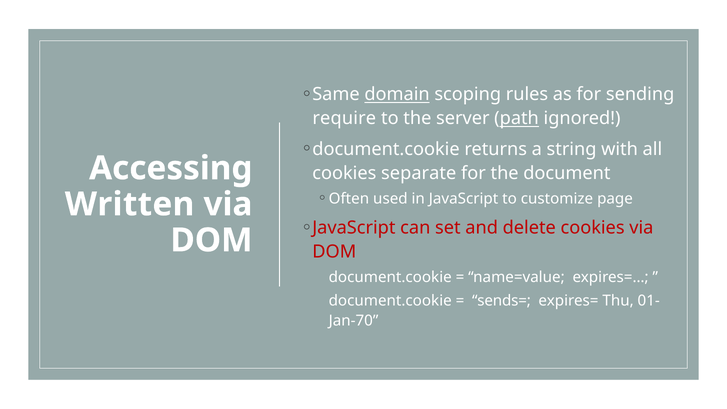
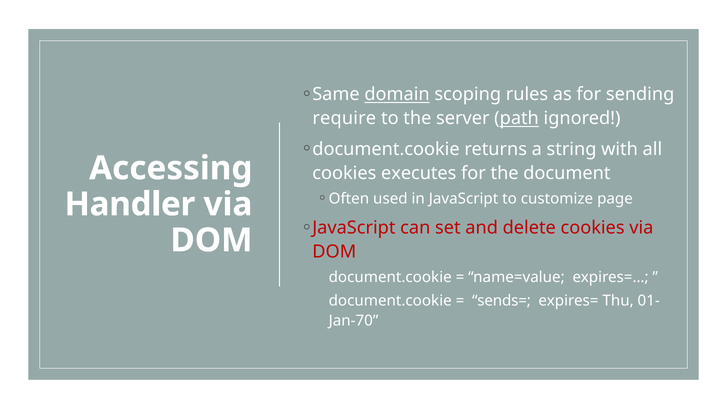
separate: separate -> executes (419, 173)
Written: Written -> Handler (130, 204)
